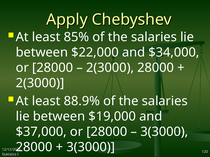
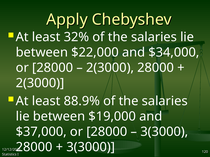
85%: 85% -> 32% (76, 37)
